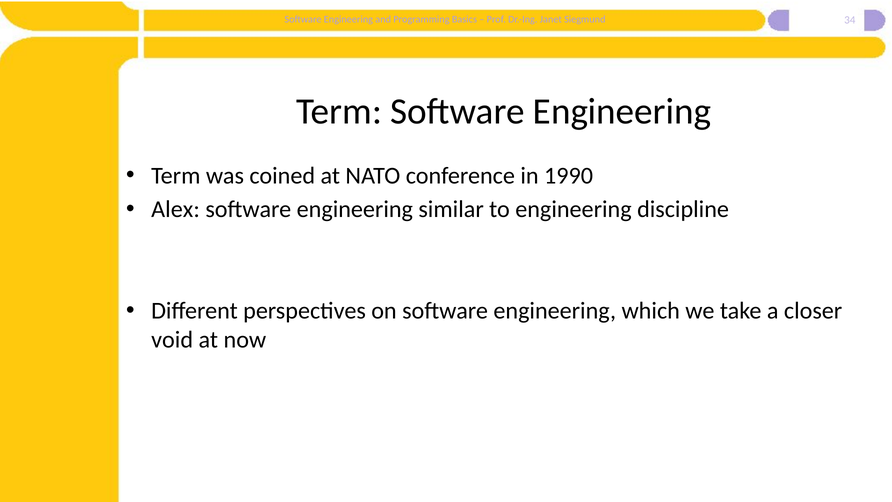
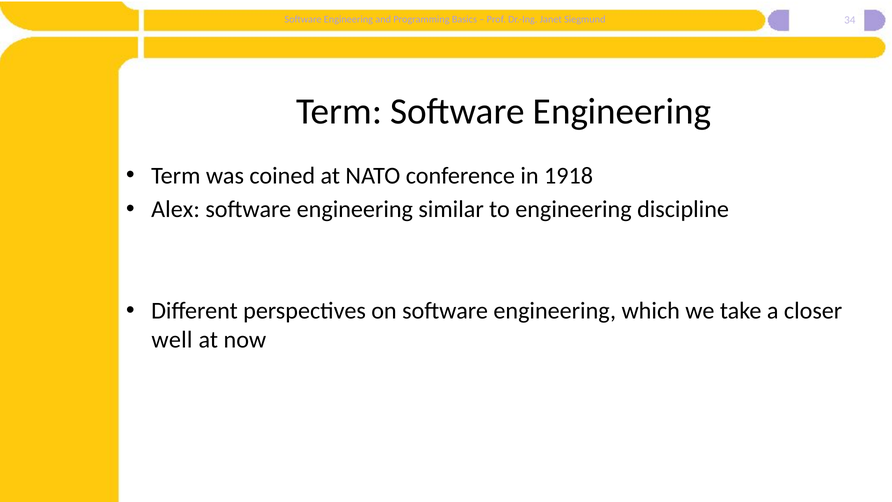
1990: 1990 -> 1918 (569, 176)
void: void -> well (172, 340)
